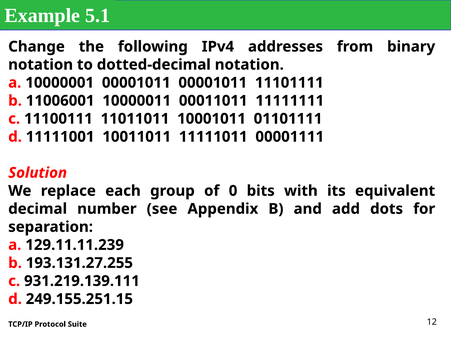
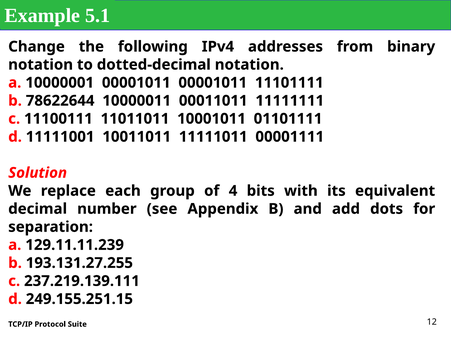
11006001: 11006001 -> 78622644 (60, 101)
0: 0 -> 4 (233, 191)
931.219.139.111: 931.219.139.111 -> 237.219.139.111 (82, 281)
